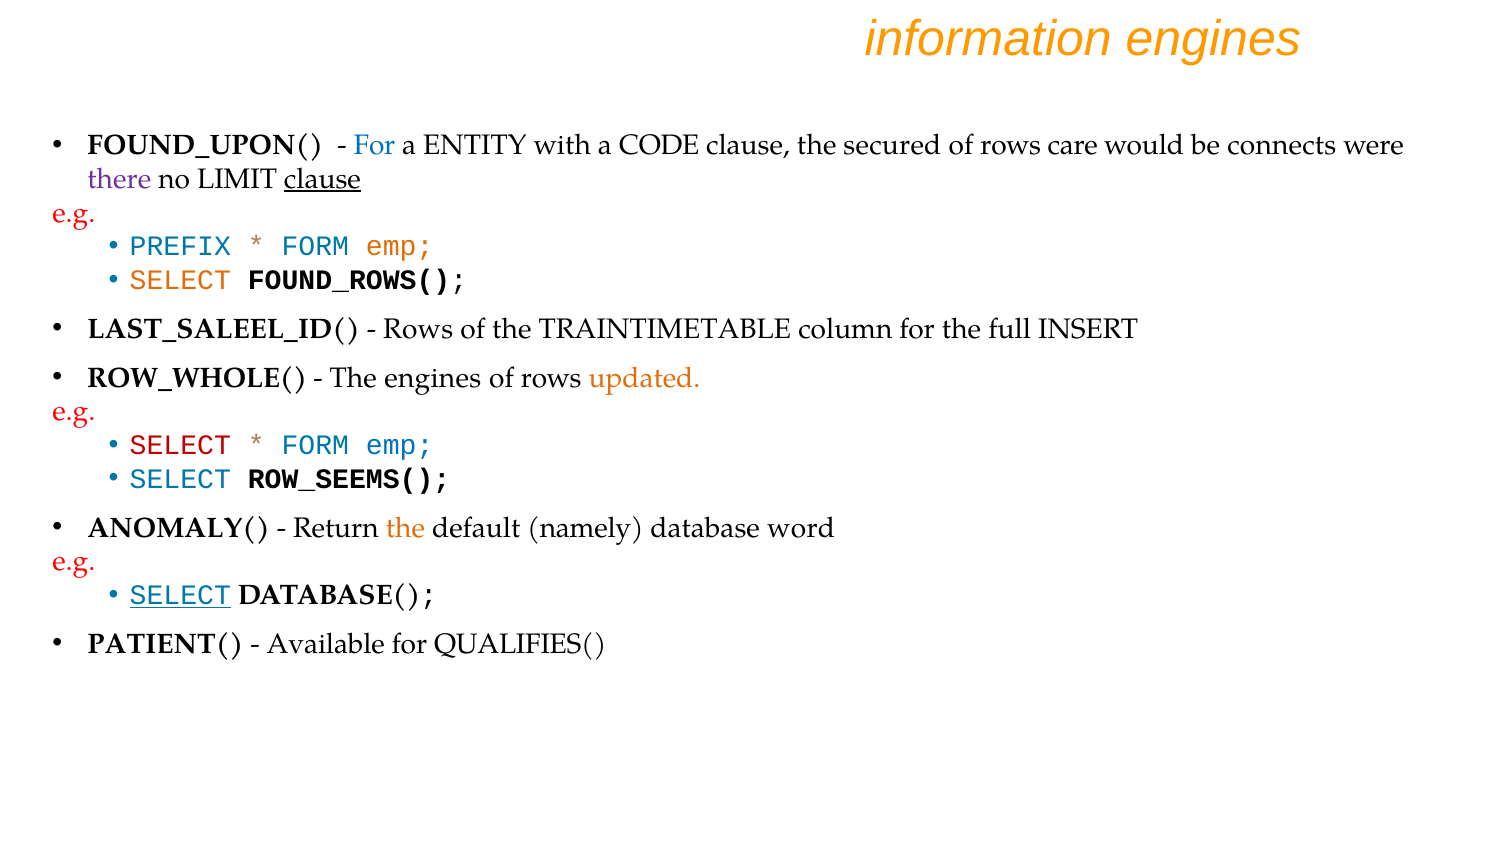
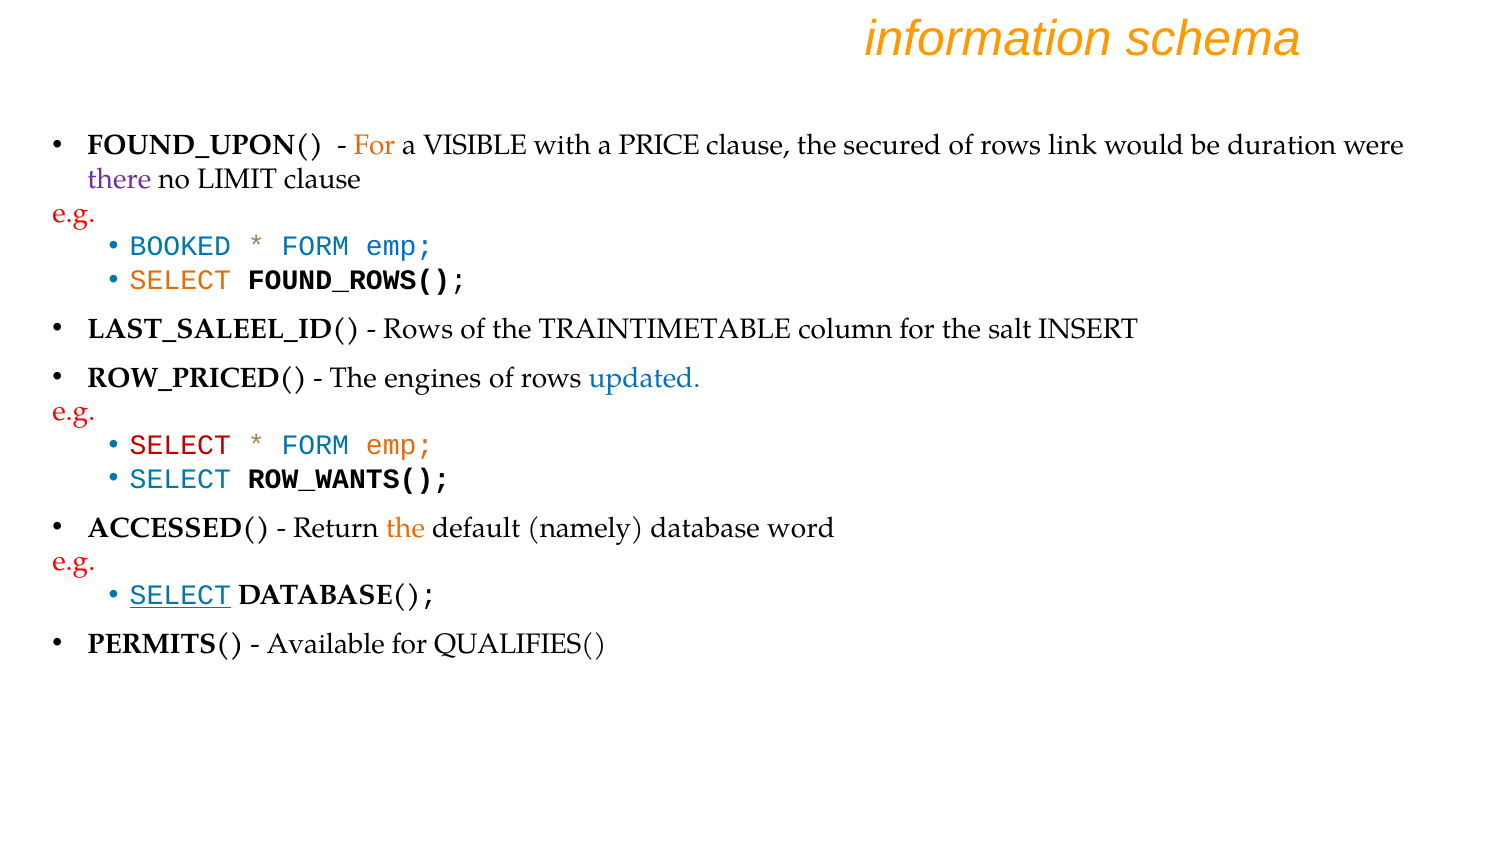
information engines: engines -> schema (1213, 39)
For colour: blue -> orange (374, 145)
ENTITY: ENTITY -> VISIBLE (475, 145)
CODE: CODE -> PRICE (659, 145)
care: care -> link (1073, 145)
connects: connects -> duration (1282, 145)
clause underline: present -> none (322, 179)
PREFIX: PREFIX -> BOOKED (180, 246)
emp colour: orange -> blue (400, 246)
full: full -> salt (1010, 329)
ROW_WHOLE(: ROW_WHOLE( -> ROW_PRICED( (197, 378)
updated colour: orange -> blue (645, 378)
emp colour: blue -> orange (400, 445)
ROW_SEEMS(: ROW_SEEMS( -> ROW_WANTS( (349, 479)
ANOMALY(: ANOMALY( -> ACCESSED( (179, 528)
PATIENT(: PATIENT( -> PERMITS( (166, 644)
